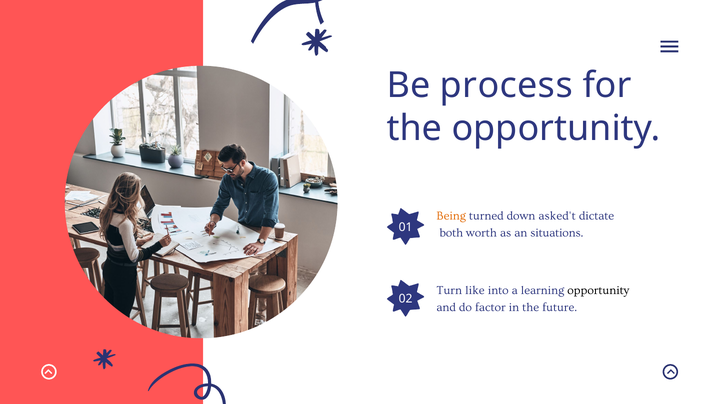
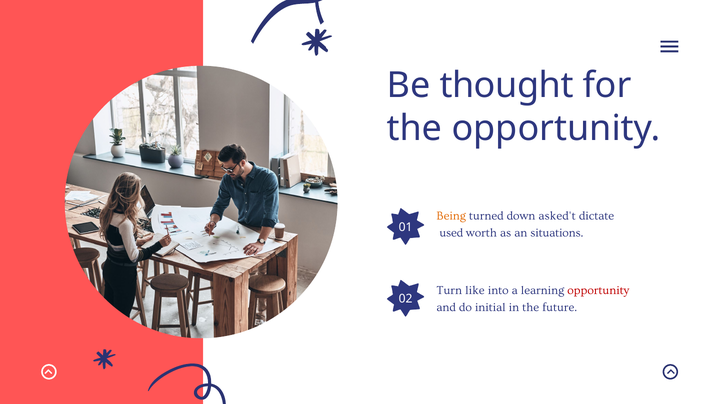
process: process -> thought (507, 86)
both: both -> used (451, 233)
opportunity colour: black -> red (598, 291)
factor: factor -> initial (490, 308)
